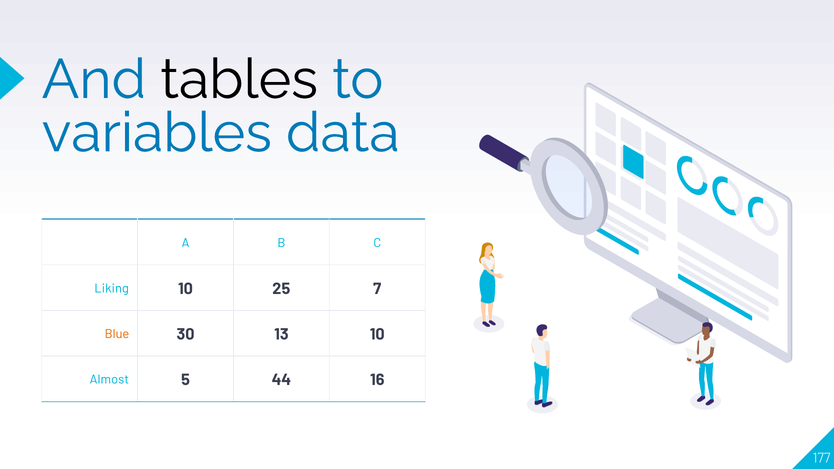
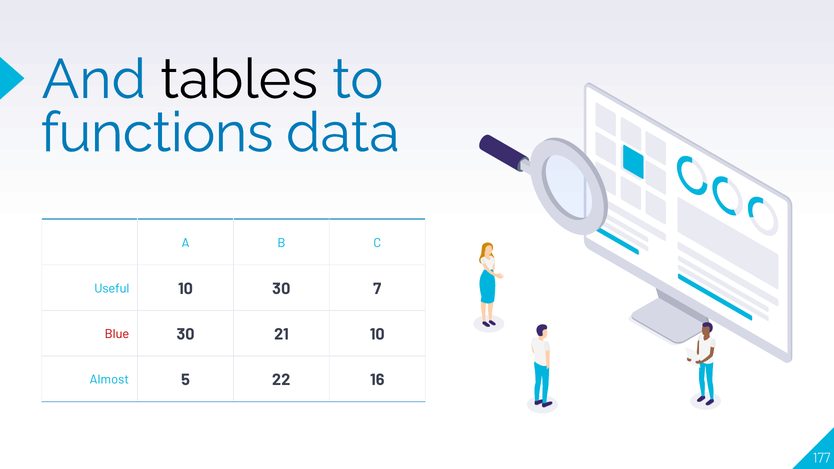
variables: variables -> functions (157, 133)
Liking: Liking -> Useful (112, 289)
10 25: 25 -> 30 (281, 289)
Blue colour: orange -> red (117, 334)
13: 13 -> 21 (281, 334)
44: 44 -> 22 (281, 380)
